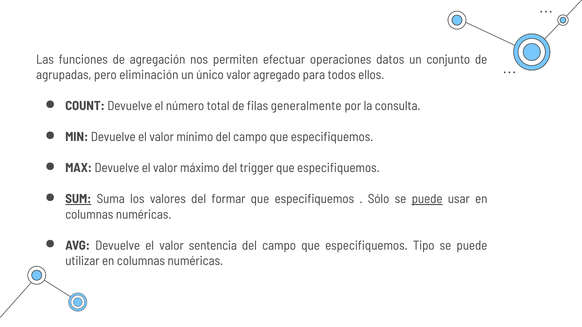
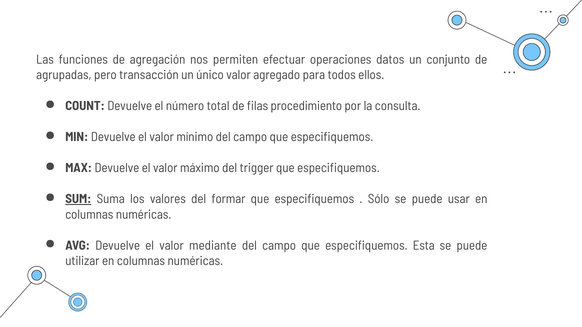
eliminación: eliminación -> transacción (149, 75)
generalmente: generalmente -> procedimiento (306, 106)
puede underline: present -> none (427, 199)
sentencia: sentencia -> mediante (213, 246)
Tipo: Tipo -> Esta (424, 246)
